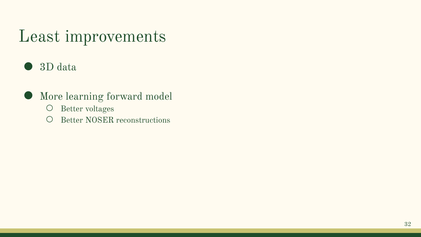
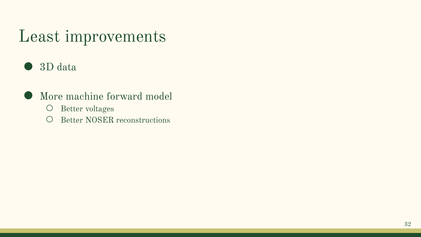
learning: learning -> machine (85, 96)
